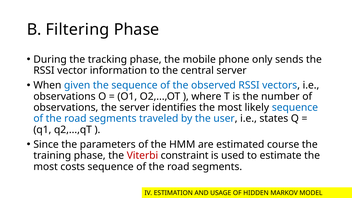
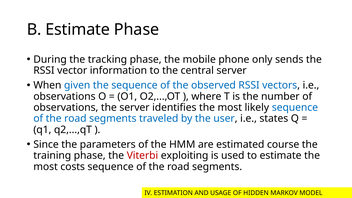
B Filtering: Filtering -> Estimate (78, 30)
constraint: constraint -> exploiting (185, 156)
